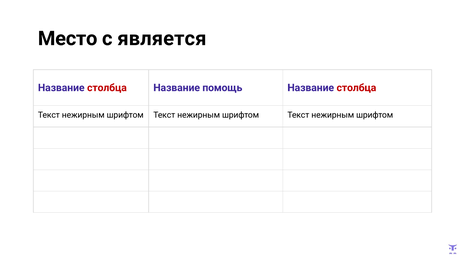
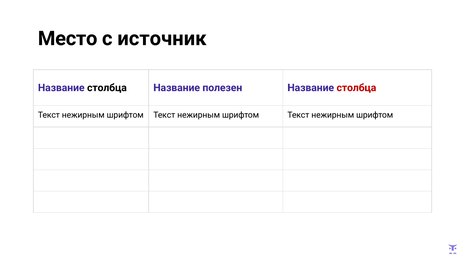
является: является -> источник (162, 38)
столбца colour: red -> black (107, 88)
помощь: помощь -> полезен (222, 88)
